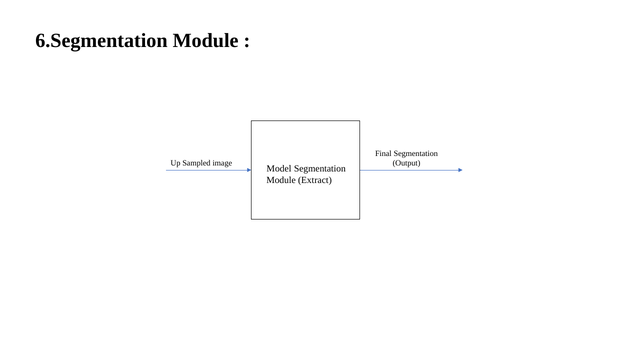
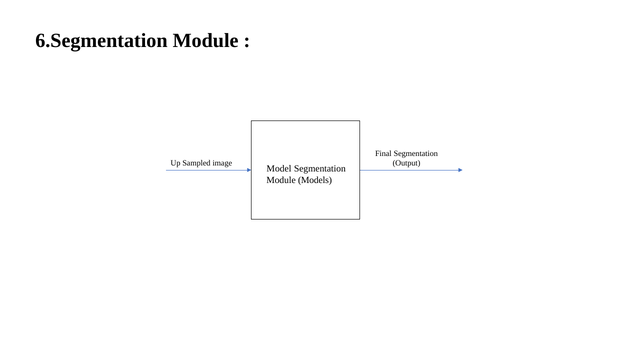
Extract: Extract -> Models (315, 180)
